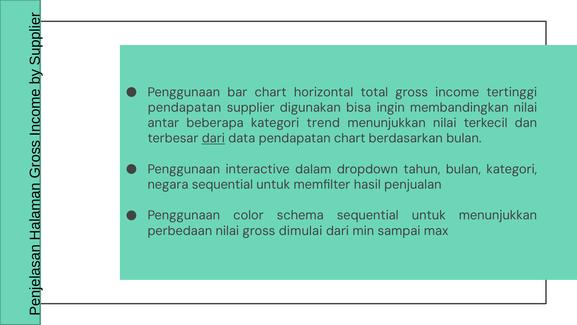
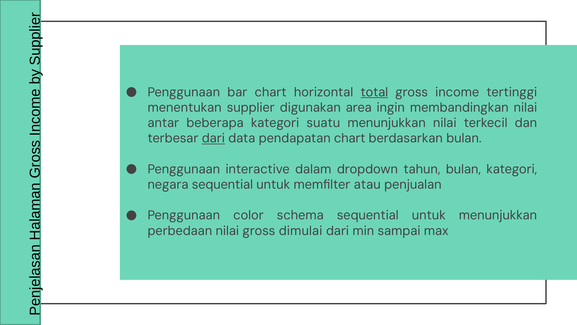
total underline: none -> present (374, 92)
pendapatan: pendapatan -> menentukan (185, 107)
bisa: bisa -> area (359, 107)
trend: trend -> suatu (323, 123)
hasil: hasil -> atau (367, 184)
